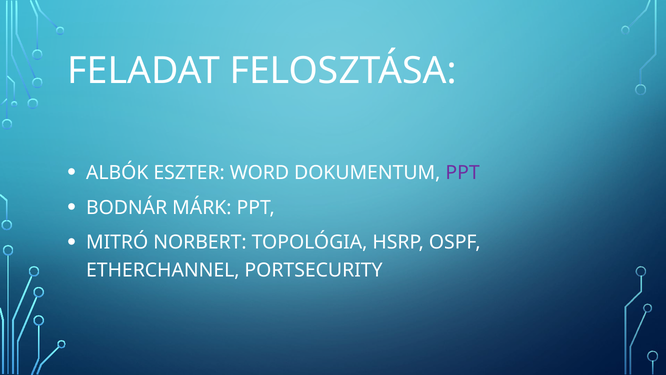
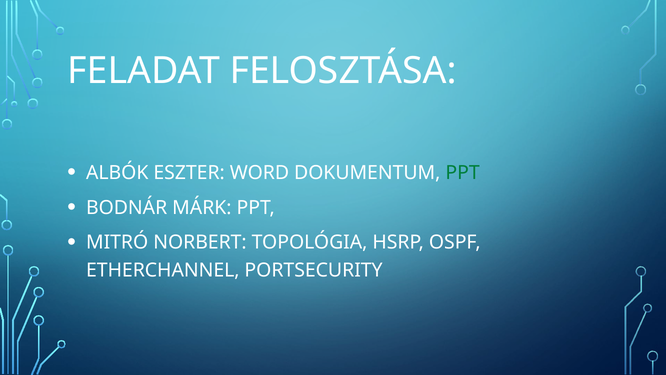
PPT colour: purple -> green (463, 173)
